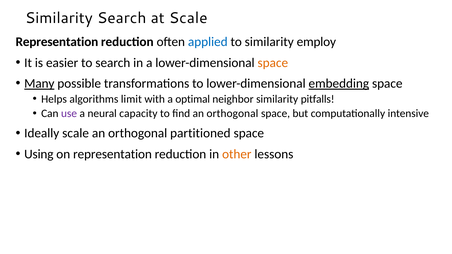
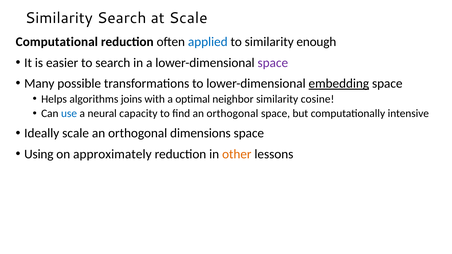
Representation: Representation -> Computational (57, 42)
employ: employ -> enough (316, 42)
space colour: orange -> purple (273, 63)
Many underline: present -> none (39, 84)
limit: limit -> joins (131, 99)
pitfalls: pitfalls -> cosine (318, 99)
use colour: purple -> blue (69, 114)
partitioned: partitioned -> dimensions (200, 133)
on representation: representation -> approximately (112, 154)
